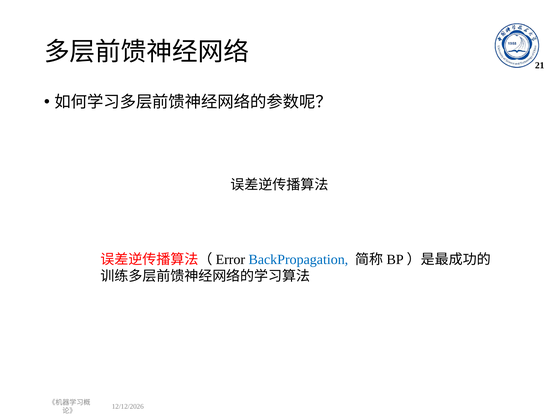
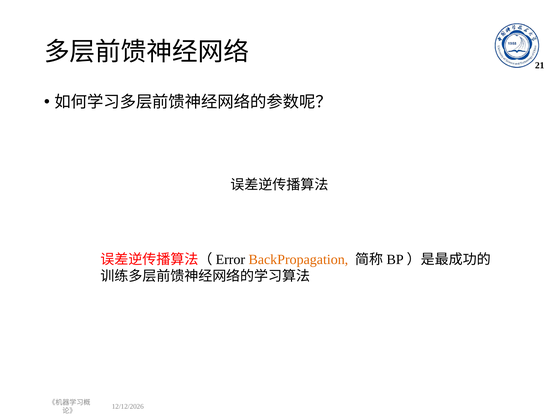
BackPropagation colour: blue -> orange (298, 260)
